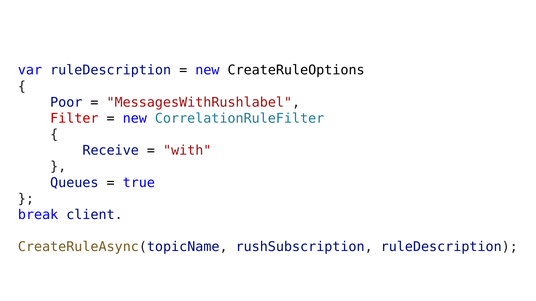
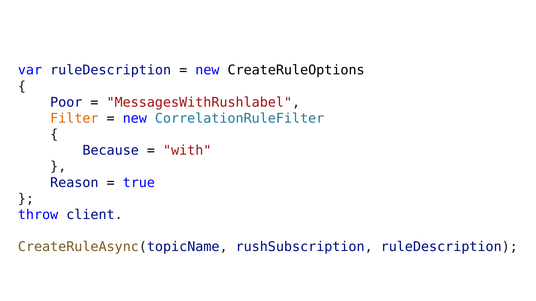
Filter colour: red -> orange (74, 119)
Receive: Receive -> Because (111, 151)
Queues: Queues -> Reason (74, 183)
break: break -> throw (38, 215)
